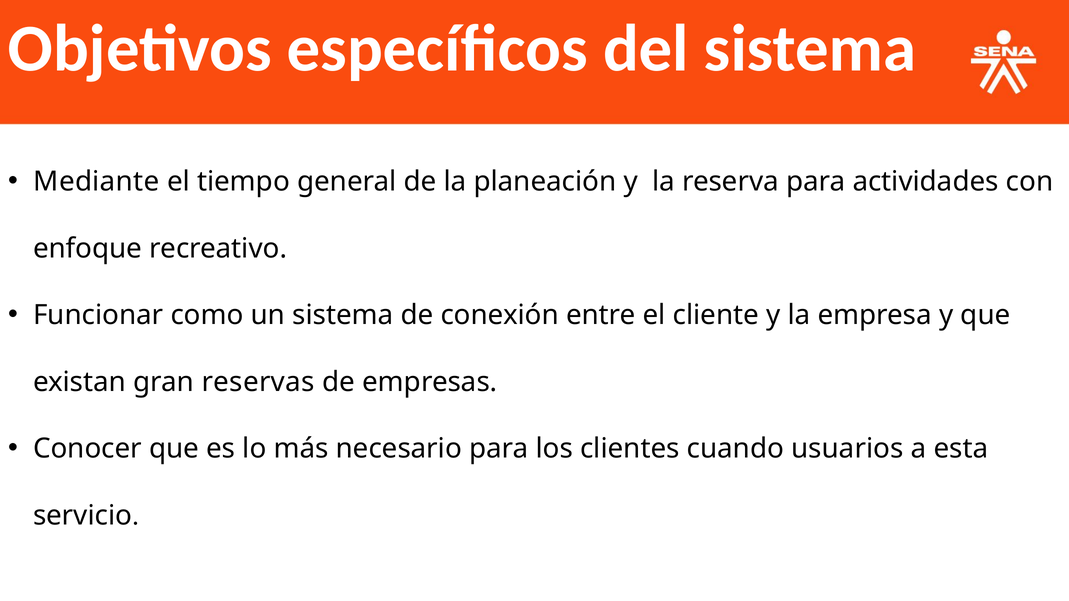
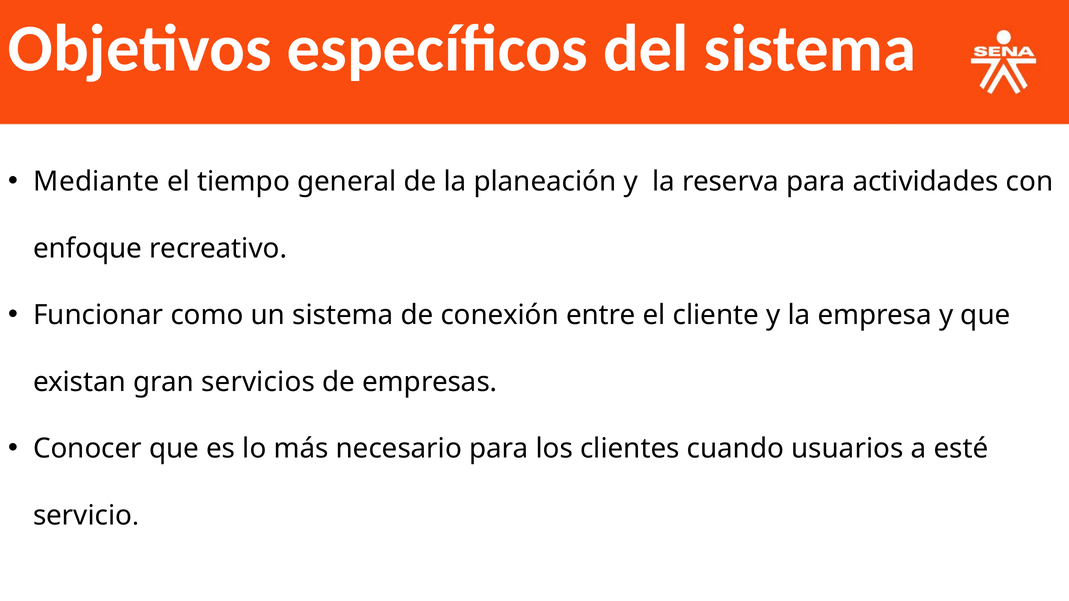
reservas: reservas -> servicios (258, 382)
esta: esta -> esté (961, 449)
